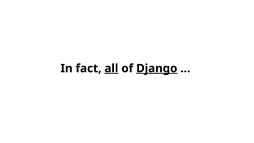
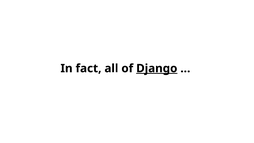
all underline: present -> none (111, 68)
